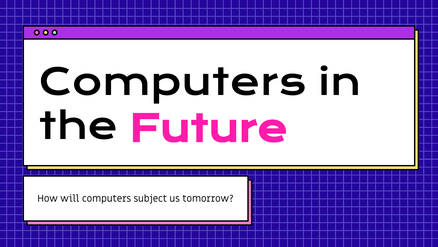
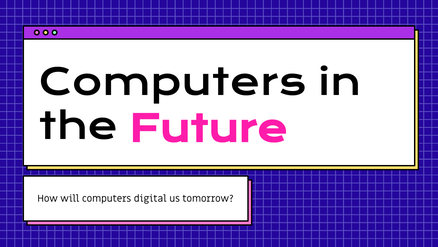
subject: subject -> digital (150, 198)
